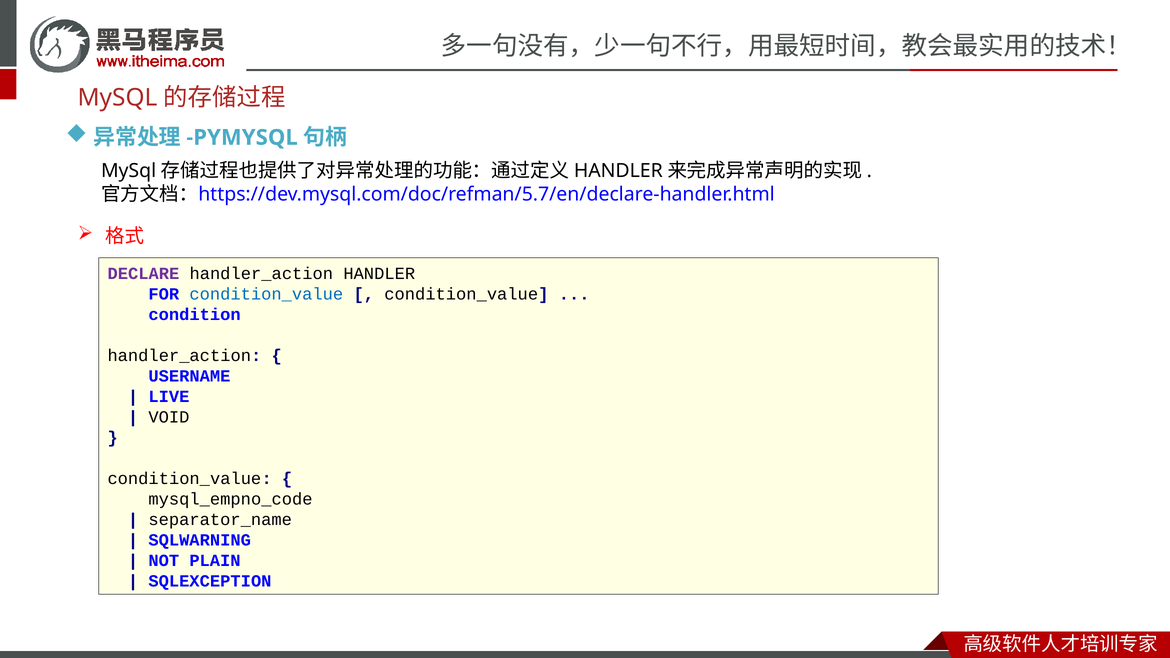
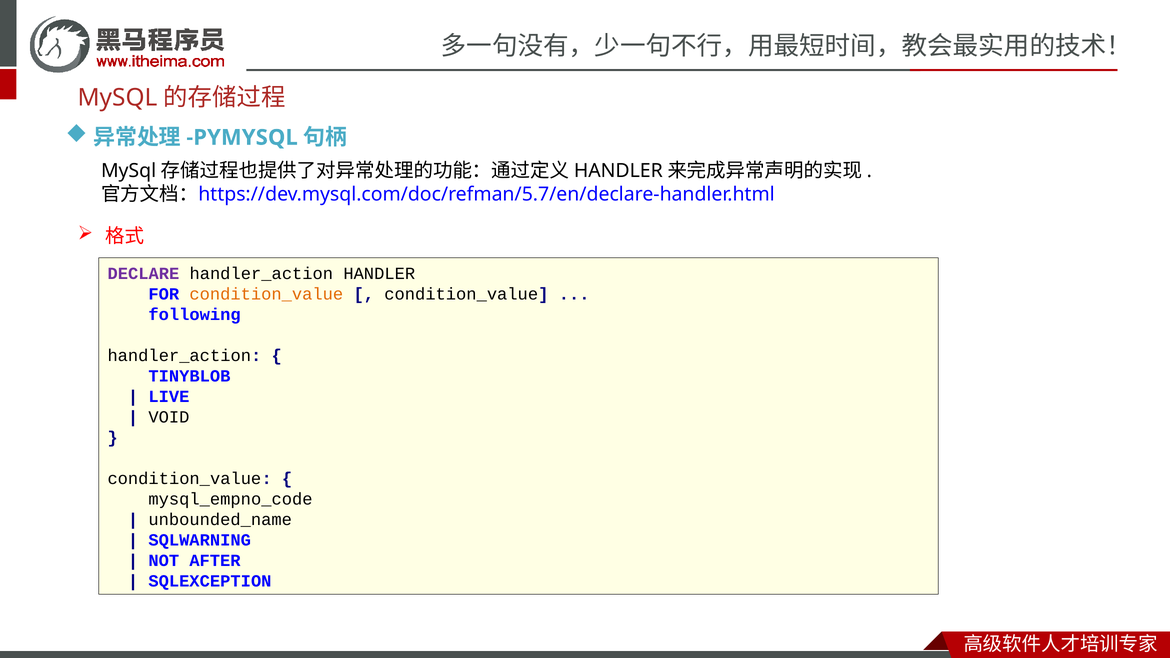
condition_value colour: blue -> orange (266, 294)
condition: condition -> following (195, 315)
USERNAME: USERNAME -> TINYBLOB (189, 376)
separator_name: separator_name -> unbounded_name (220, 520)
PLAIN: PLAIN -> AFTER (215, 560)
